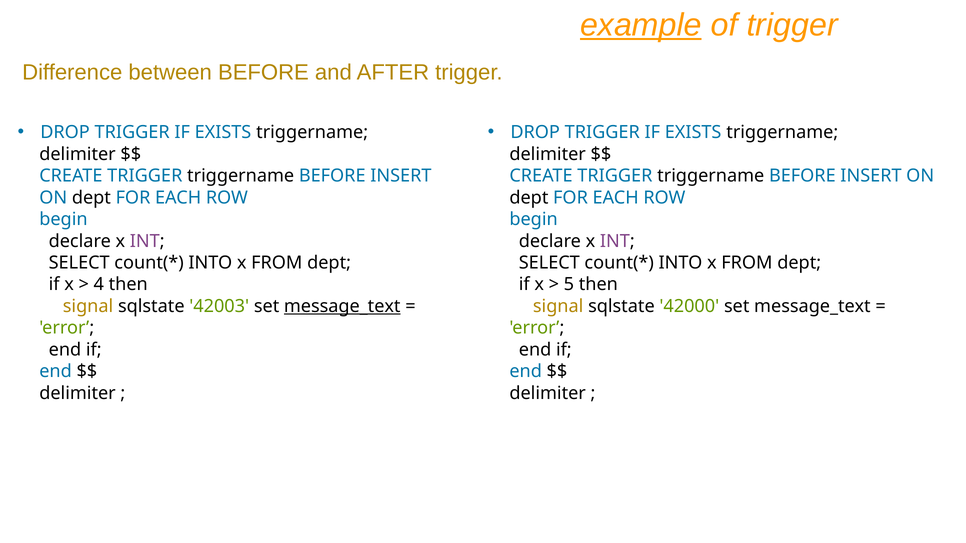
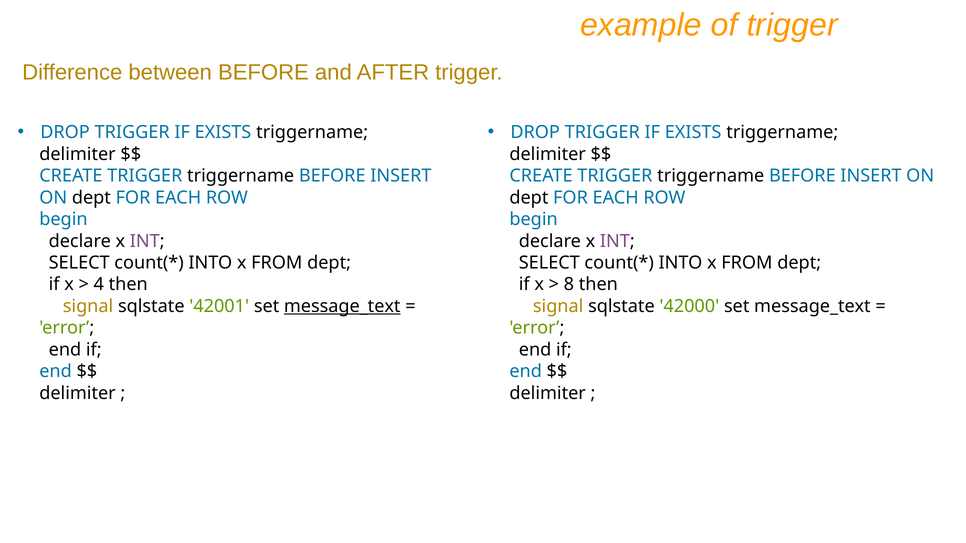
example underline: present -> none (641, 25)
5: 5 -> 8 (569, 285)
42003: 42003 -> 42001 (219, 306)
